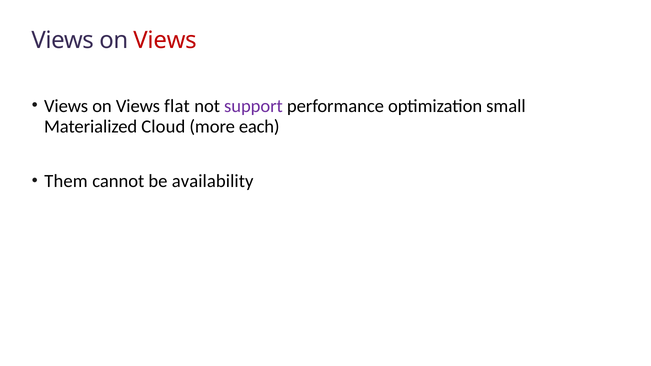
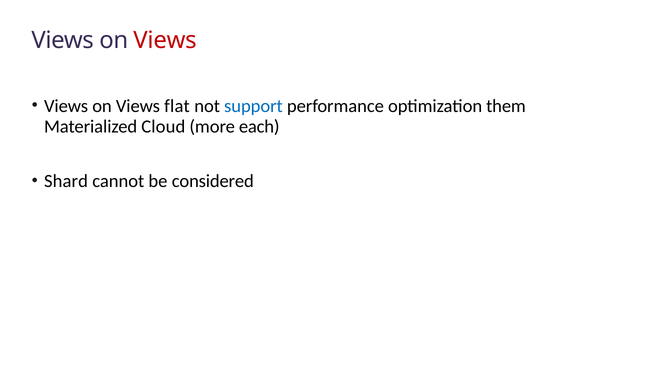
support colour: purple -> blue (253, 106)
small: small -> them (506, 106)
Them: Them -> Shard (66, 181)
availability: availability -> considered (213, 181)
